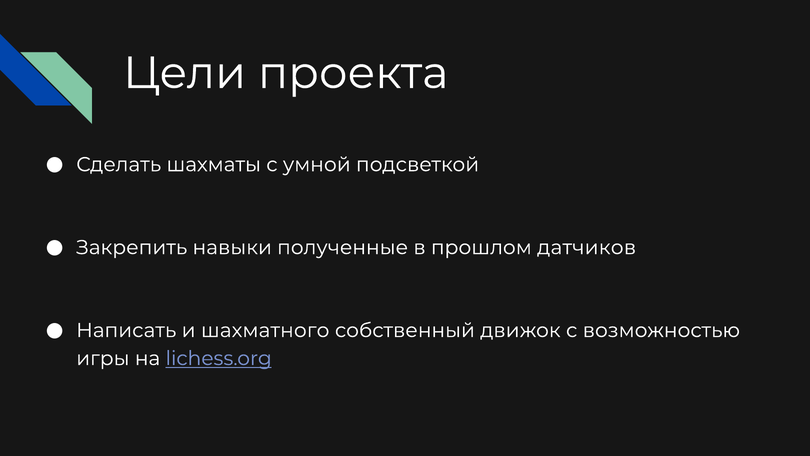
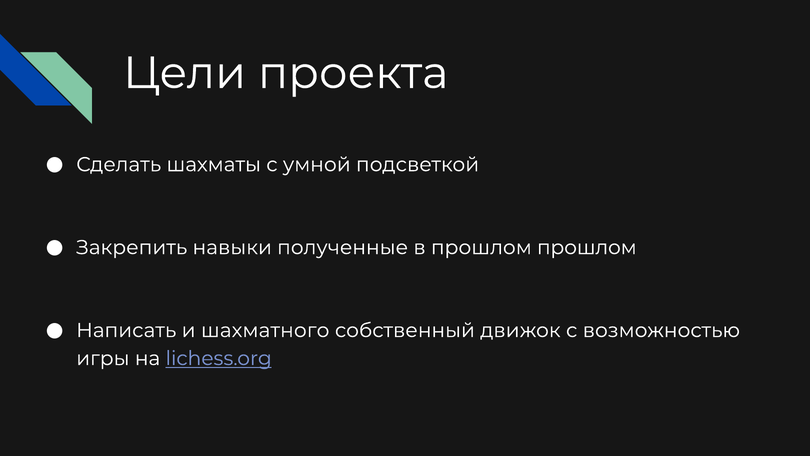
прошлом датчиков: датчиков -> прошлом (587, 247)
